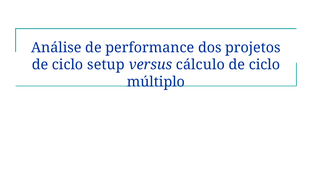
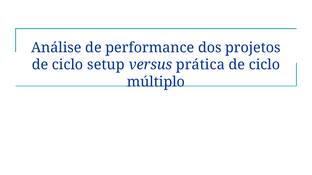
cálculo: cálculo -> prática (200, 65)
